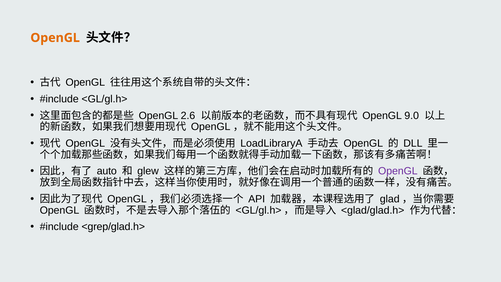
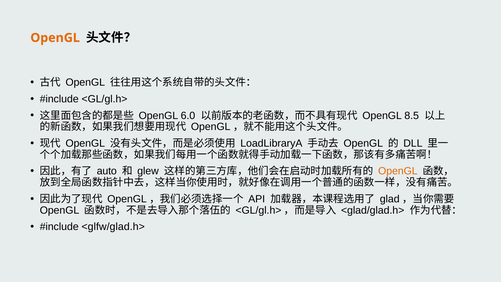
2.6: 2.6 -> 6.0 (188, 116)
9.0: 9.0 -> 8.5 (412, 116)
OpenGL colour: purple -> orange (398, 171)
<grep/glad.h>: <grep/glad.h> -> <glfw/glad.h> (113, 227)
